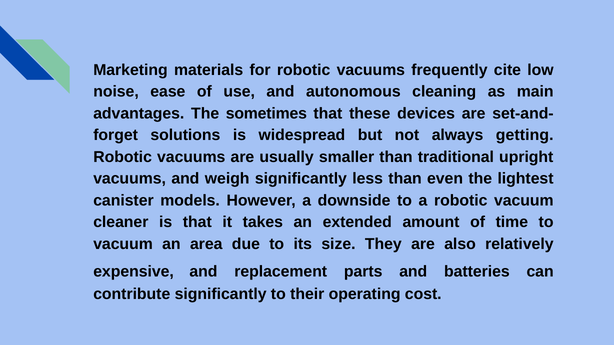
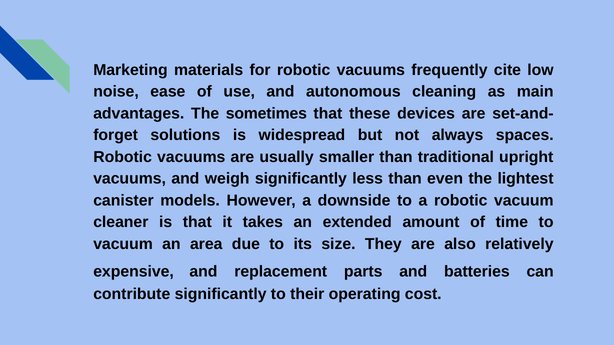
getting: getting -> spaces (525, 135)
